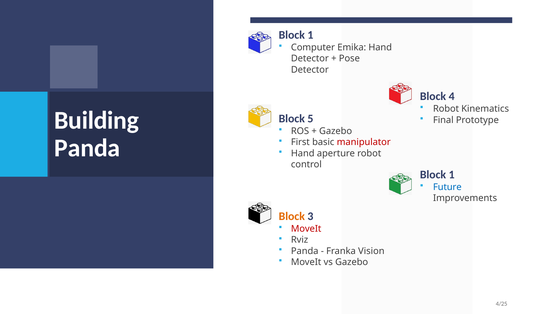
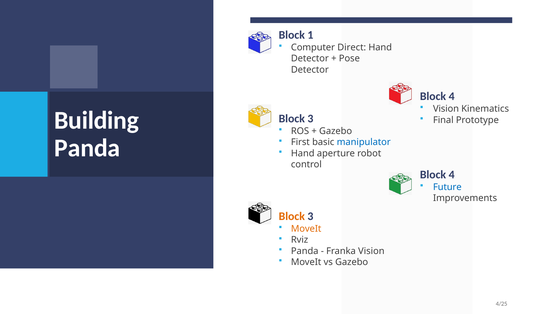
Emika: Emika -> Direct (352, 48)
Robot: Robot -> Vision (446, 109)
5: 5 -> 3 (310, 119)
manipulator colour: red -> blue (364, 142)
1: 1 -> 4 (452, 175)
MoveIt colour: red -> orange (306, 229)
